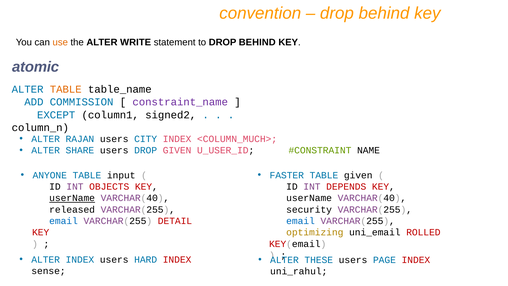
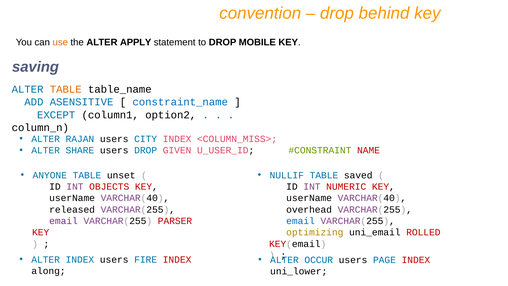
WRITE: WRITE -> APPLY (136, 42)
to DROP BEHIND: BEHIND -> MOBILE (257, 42)
atomic: atomic -> saving (35, 67)
COMMISSION: COMMISSION -> ASENSITIVE (82, 102)
constraint_name colour: purple -> blue (180, 102)
signed2: signed2 -> option2 (171, 115)
<COLUMN_MUCH>: <COLUMN_MUCH> -> <COLUMN_MISS> (237, 139)
NAME colour: black -> red (369, 150)
input: input -> unset (121, 175)
FASTER: FASTER -> NULLIF (287, 175)
TABLE given: given -> saved (358, 175)
DEPENDS: DEPENDS -> NUMERIC (346, 187)
userName underline: present -> none (72, 198)
security: security -> overhead (309, 209)
email colour: blue -> purple (64, 221)
DETAIL: DETAIL -> PARSER (175, 221)
HARD: HARD -> FIRE (146, 259)
THESE: THESE -> OCCUR (319, 260)
sense: sense -> along (48, 271)
uni_rahul: uni_rahul -> uni_lower (299, 271)
